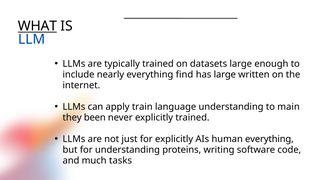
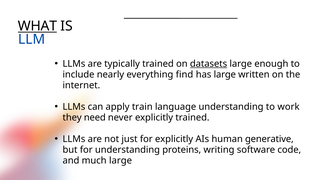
datasets underline: none -> present (209, 64)
main: main -> work (289, 107)
been: been -> need (95, 117)
human everything: everything -> generative (269, 139)
much tasks: tasks -> large (121, 160)
